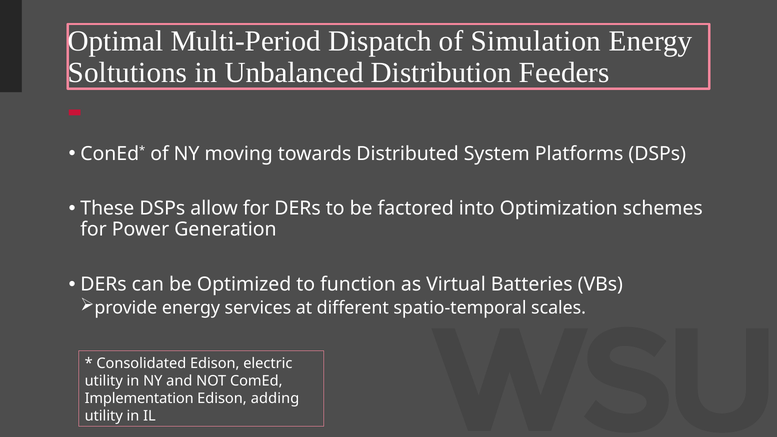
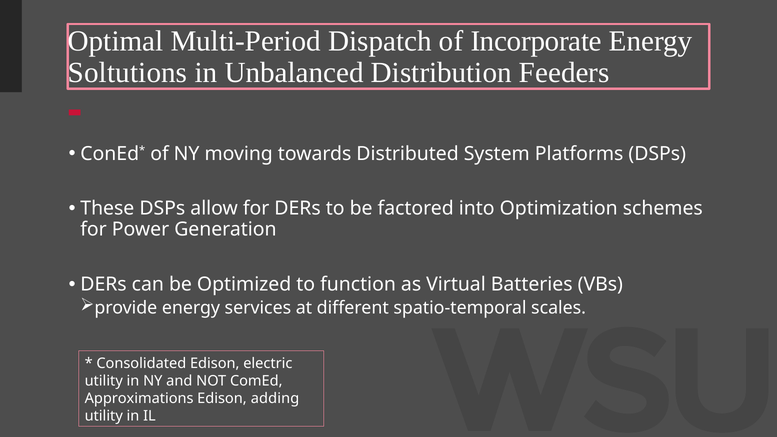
Simulation: Simulation -> Incorporate (536, 41)
Implementation: Implementation -> Approximations (139, 398)
